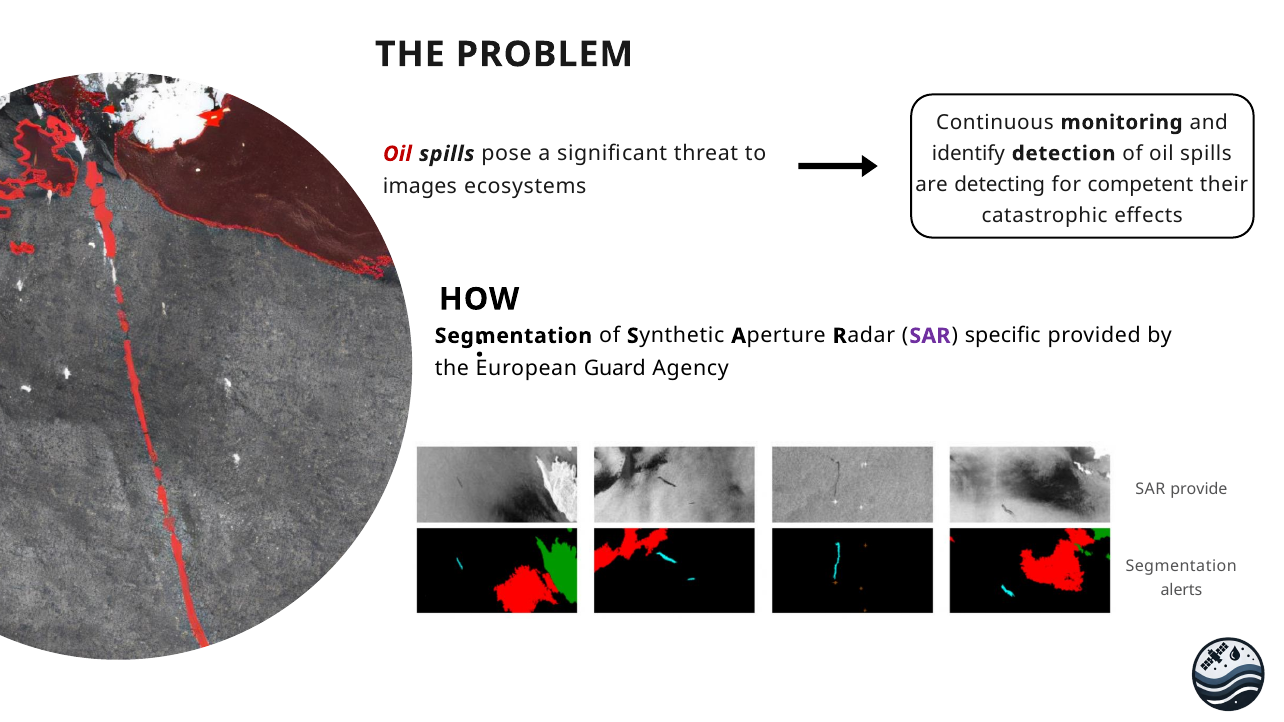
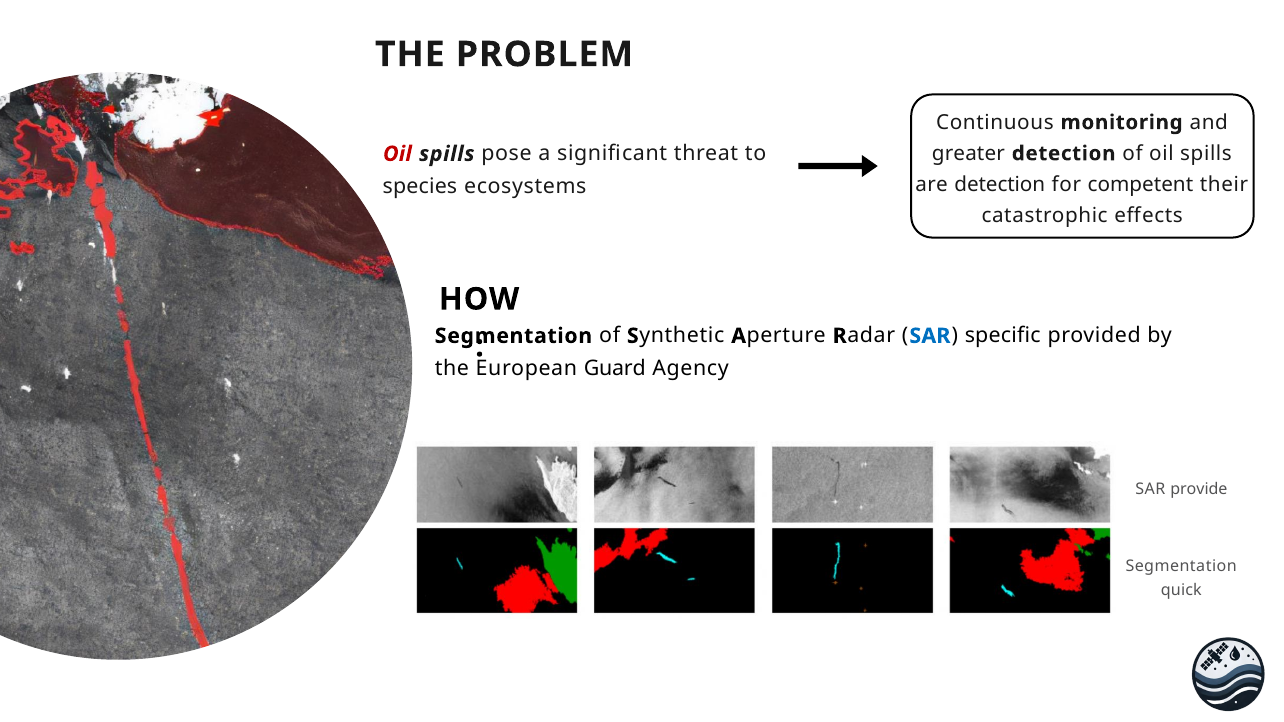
identify: identify -> greater (968, 154)
are detecting: detecting -> detection (1000, 185)
images: images -> species (420, 186)
SAR colour: purple -> blue (930, 336)
alerts: alerts -> quick (1181, 591)
